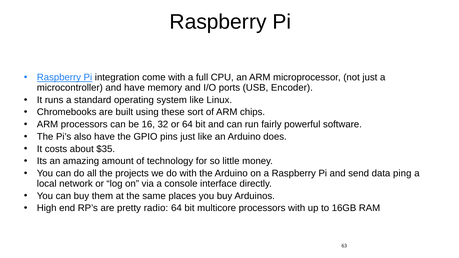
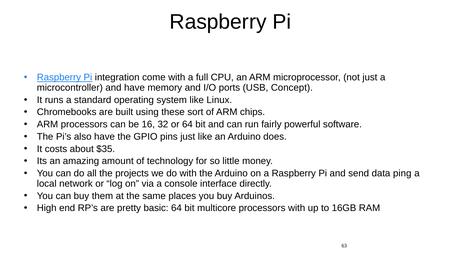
Encoder: Encoder -> Concept (292, 88)
radio: radio -> basic (156, 208)
